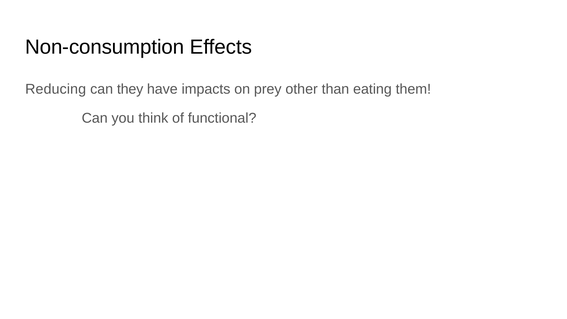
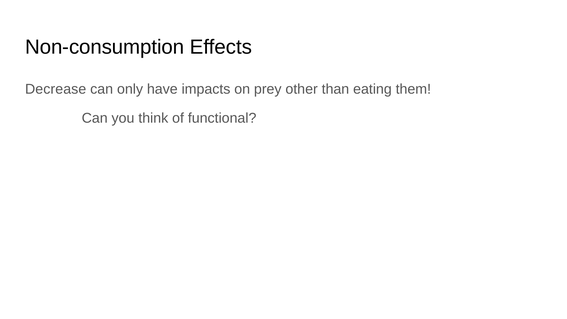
Reducing: Reducing -> Decrease (56, 89)
they: they -> only (130, 89)
